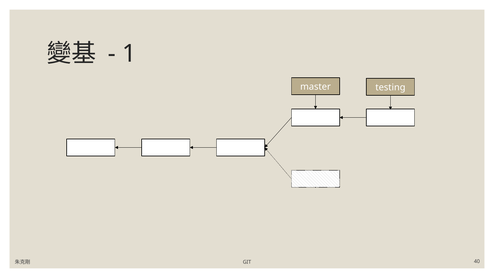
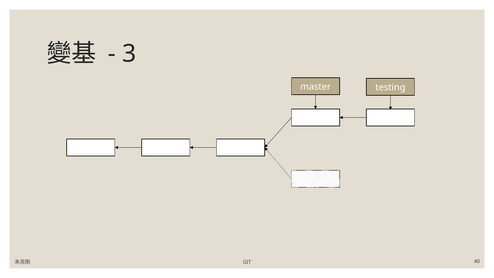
1: 1 -> 3 (129, 54)
